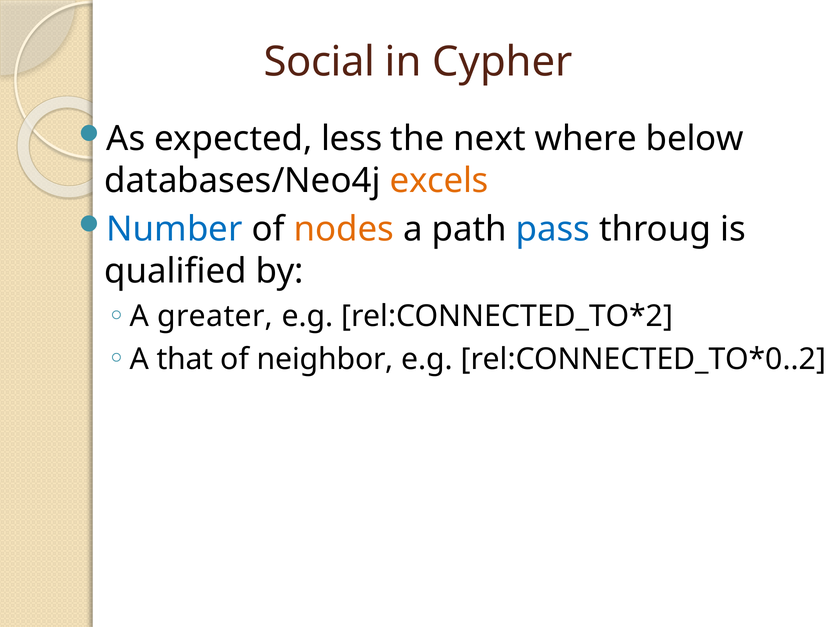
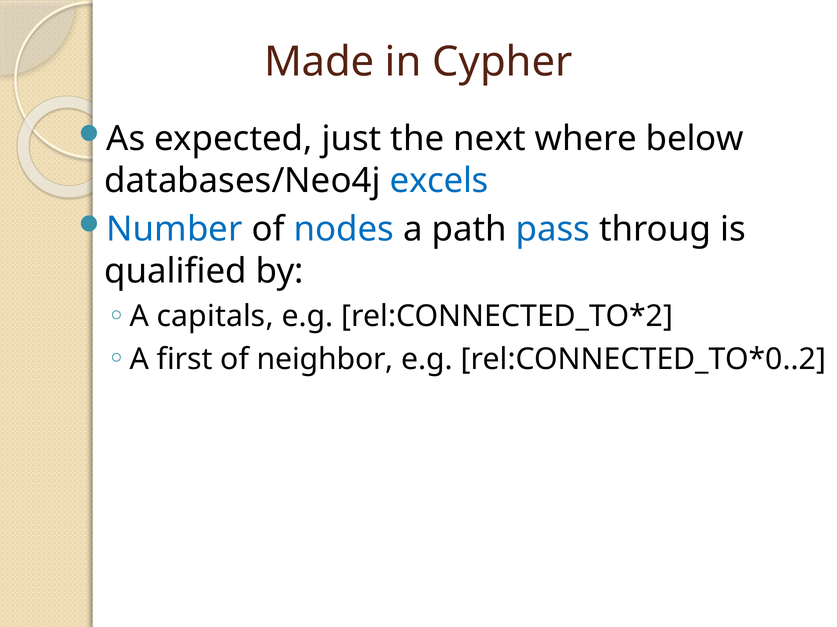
Social: Social -> Made (319, 62)
less: less -> just (352, 139)
excels colour: orange -> blue (439, 181)
nodes colour: orange -> blue (344, 230)
greater: greater -> capitals (215, 317)
that: that -> first (185, 360)
